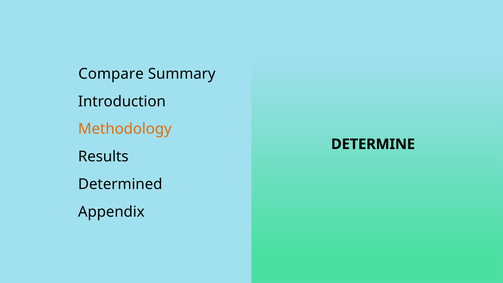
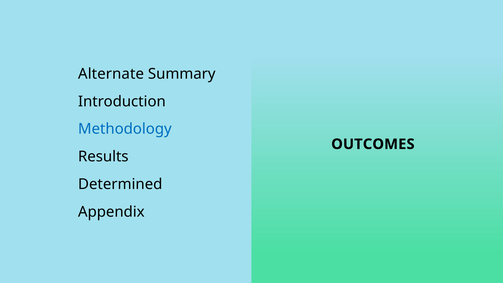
Compare: Compare -> Alternate (111, 74)
Methodology colour: orange -> blue (125, 129)
DETERMINE: DETERMINE -> OUTCOMES (373, 144)
